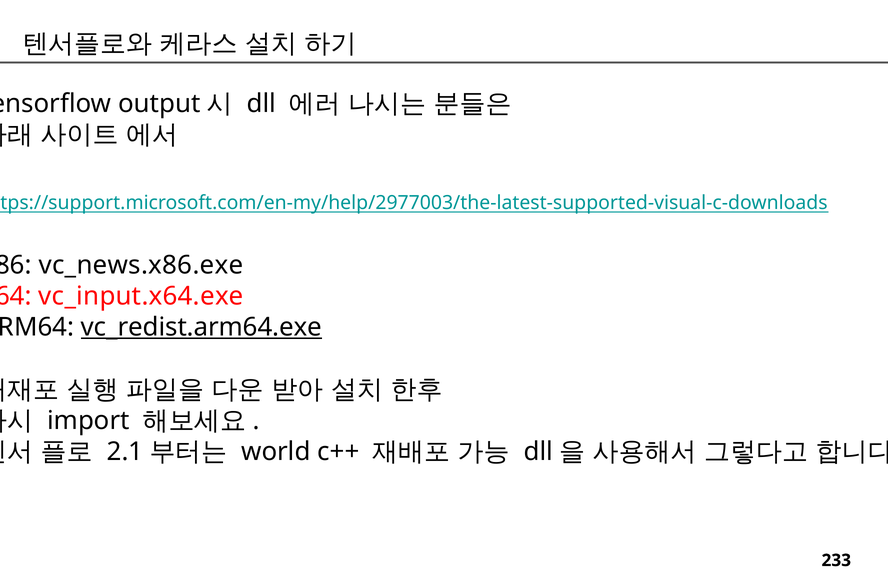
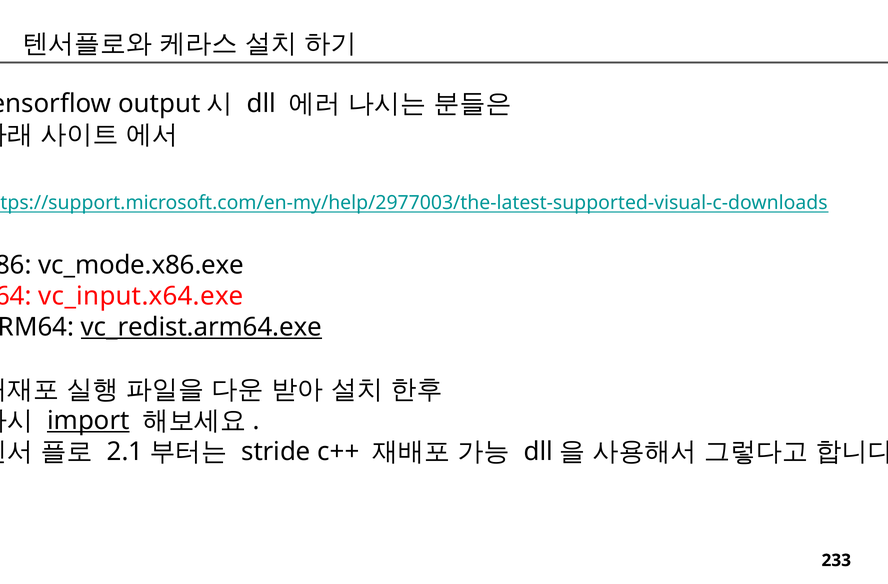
vc_news.x86.exe: vc_news.x86.exe -> vc_mode.x86.exe (141, 265)
import underline: none -> present (88, 420)
world: world -> stride (276, 451)
